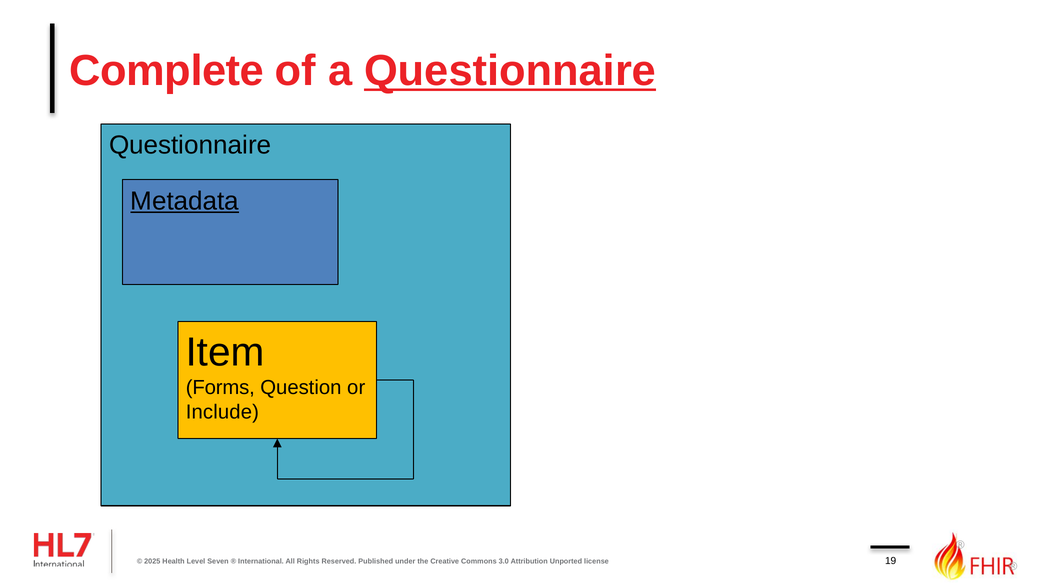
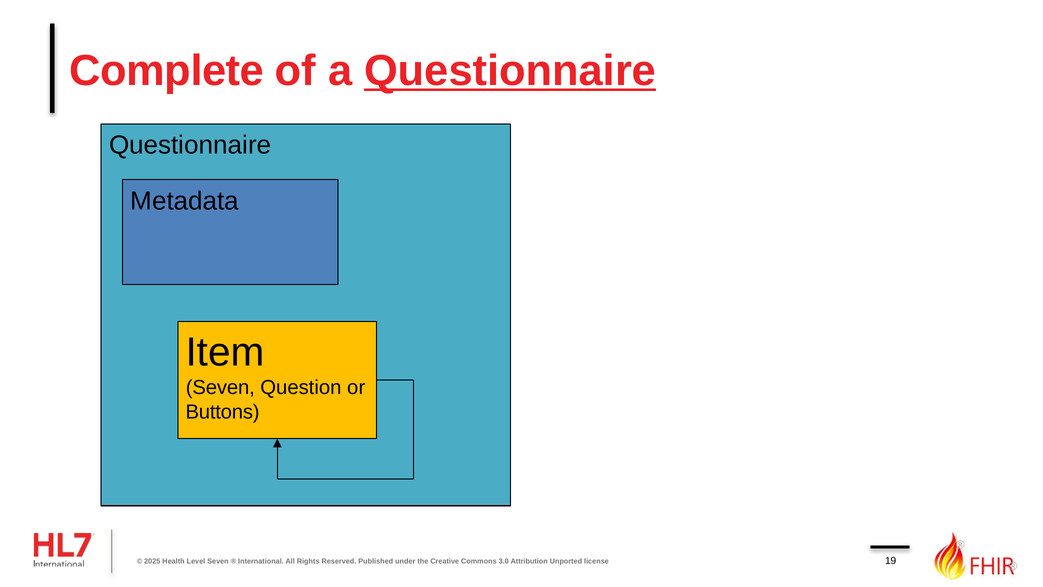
Metadata underline: present -> none (185, 201)
Forms: Forms -> Seven (220, 387)
Include: Include -> Buttons (223, 412)
